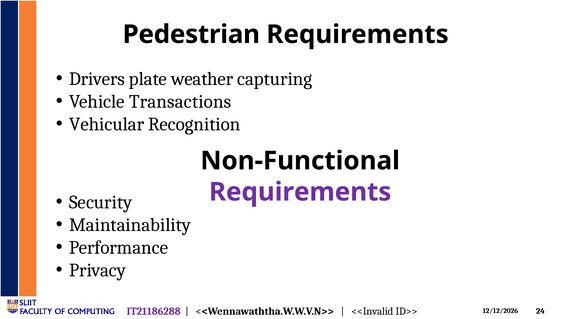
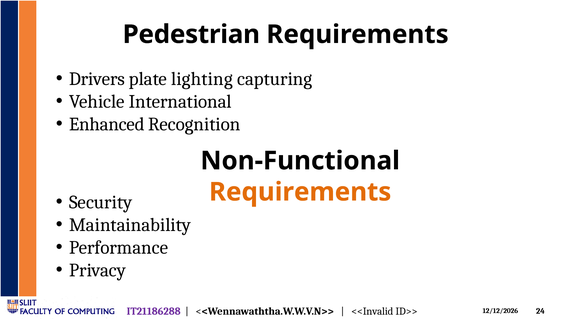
weather: weather -> lighting (202, 79)
Transactions: Transactions -> International (180, 101)
Vehicular: Vehicular -> Enhanced (107, 124)
Requirements colour: purple -> orange (300, 192)
